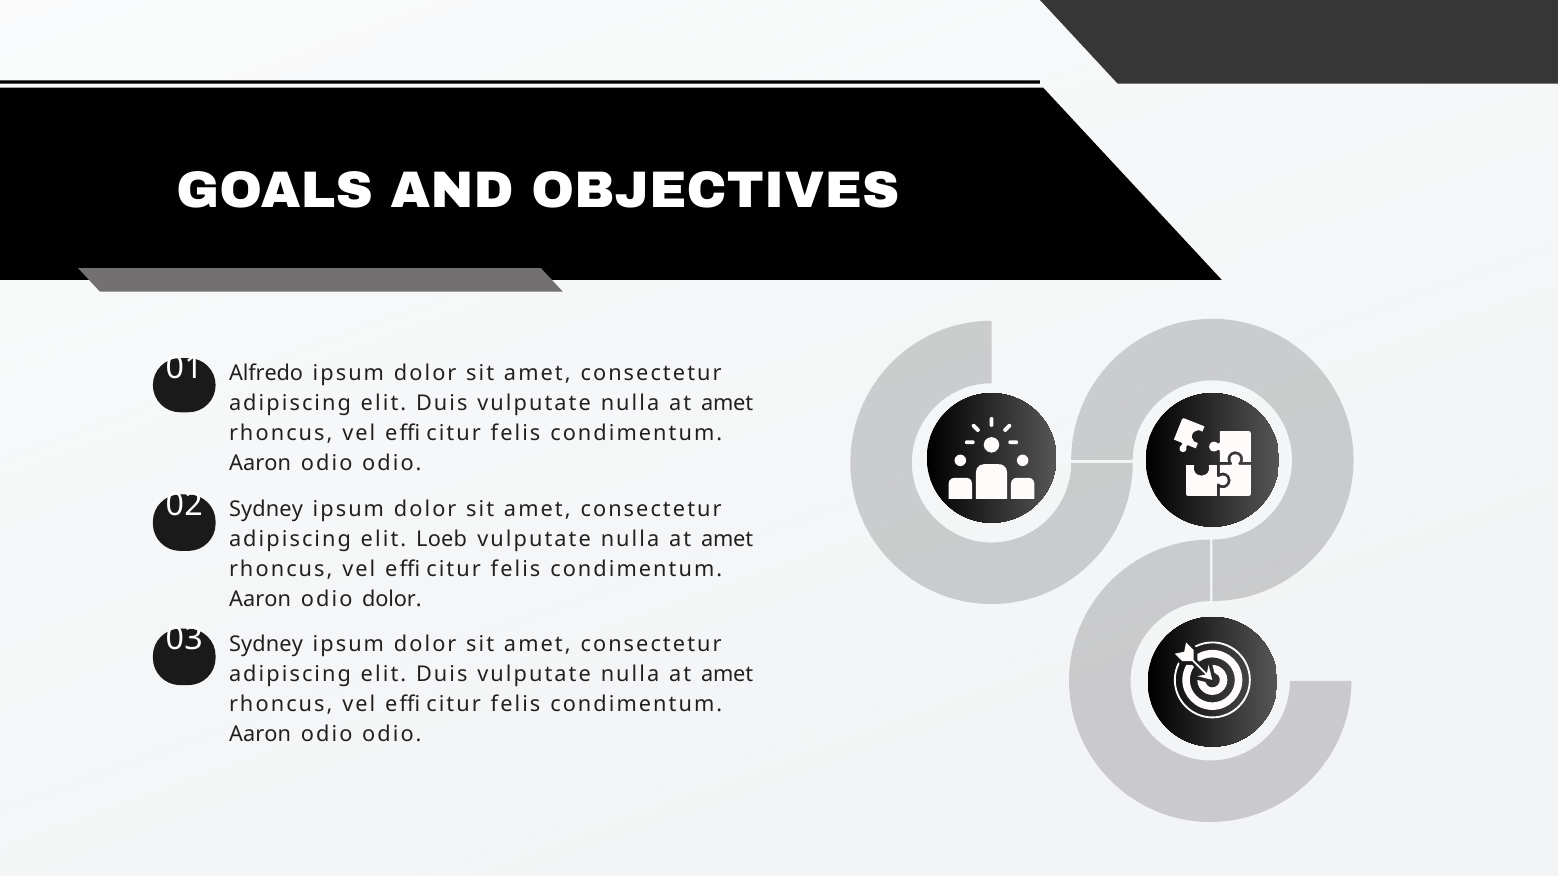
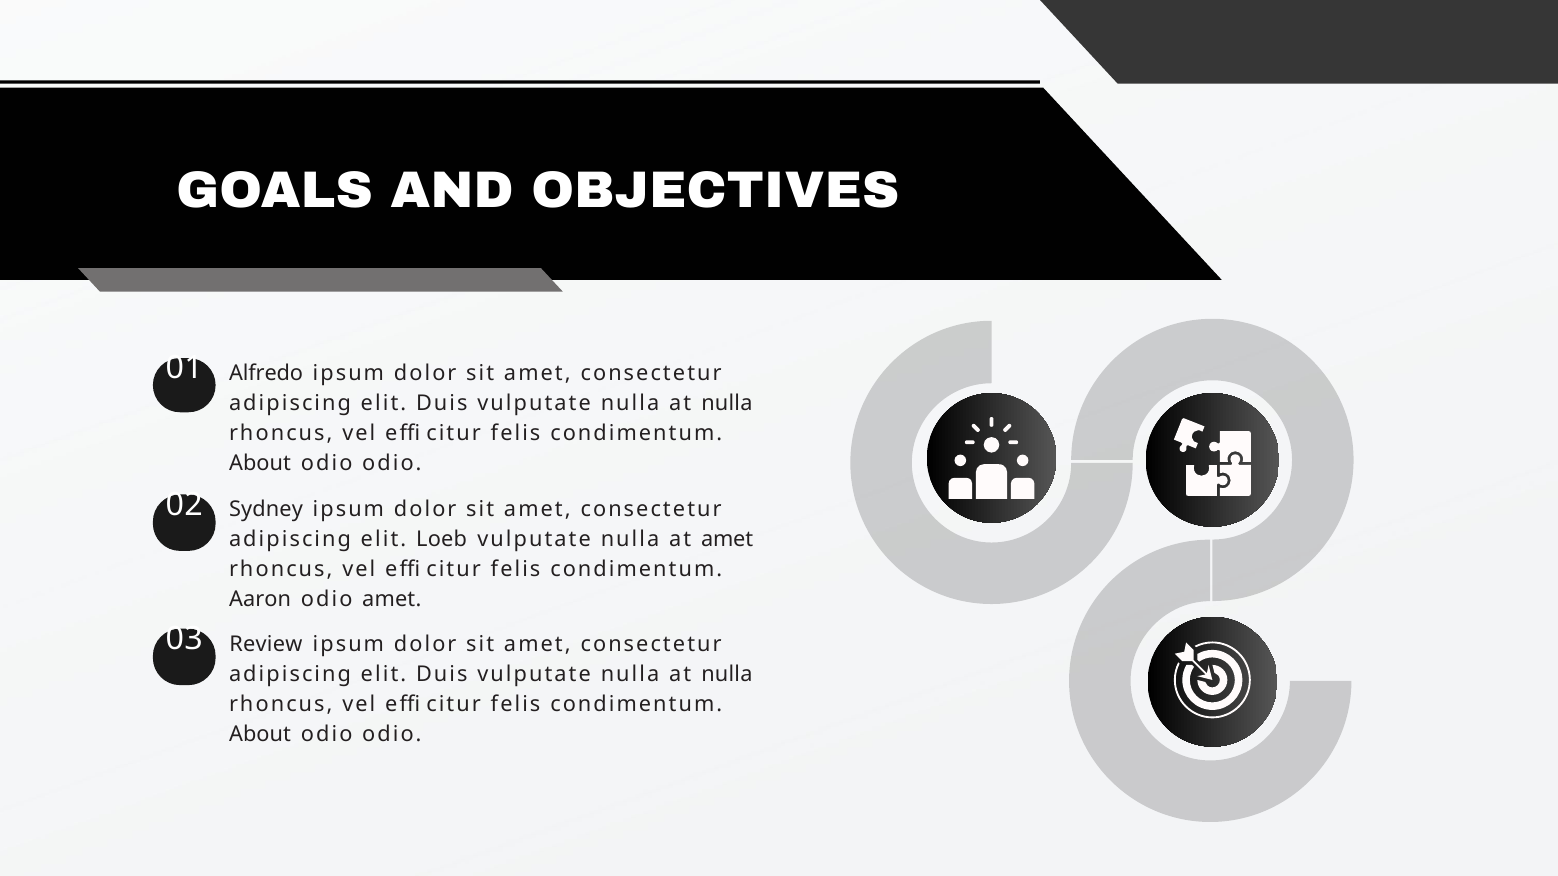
amet: amet -> nulla (727, 404)
Aaron: Aaron -> About (260, 464)
odio dolor: dolor -> amet (392, 600)
03 Sydney: Sydney -> Review (266, 644)
amet: amet -> nulla (727, 674)
Aaron: Aaron -> About (260, 734)
